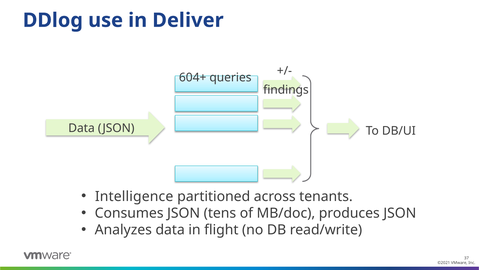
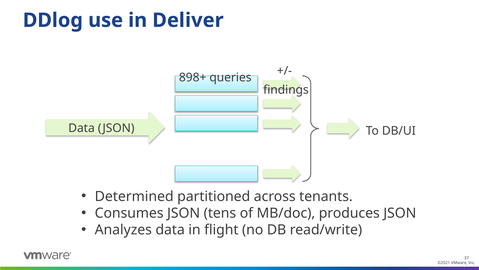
604+: 604+ -> 898+ (193, 77)
Intelligence: Intelligence -> Determined (134, 196)
